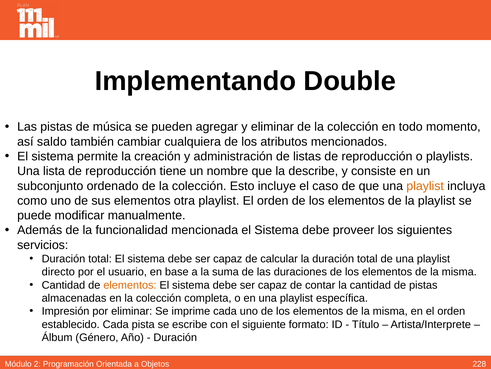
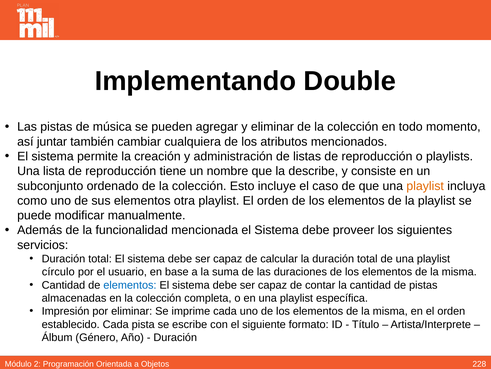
saldo: saldo -> juntar (52, 141)
directo: directo -> círculo (58, 271)
elementos colour: orange -> blue (130, 284)
